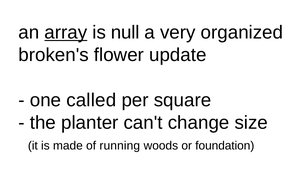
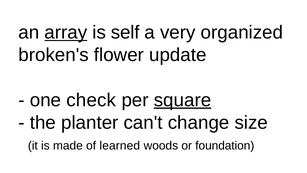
null: null -> self (125, 32)
called: called -> check (91, 100)
square underline: none -> present (183, 100)
running: running -> learned (120, 145)
